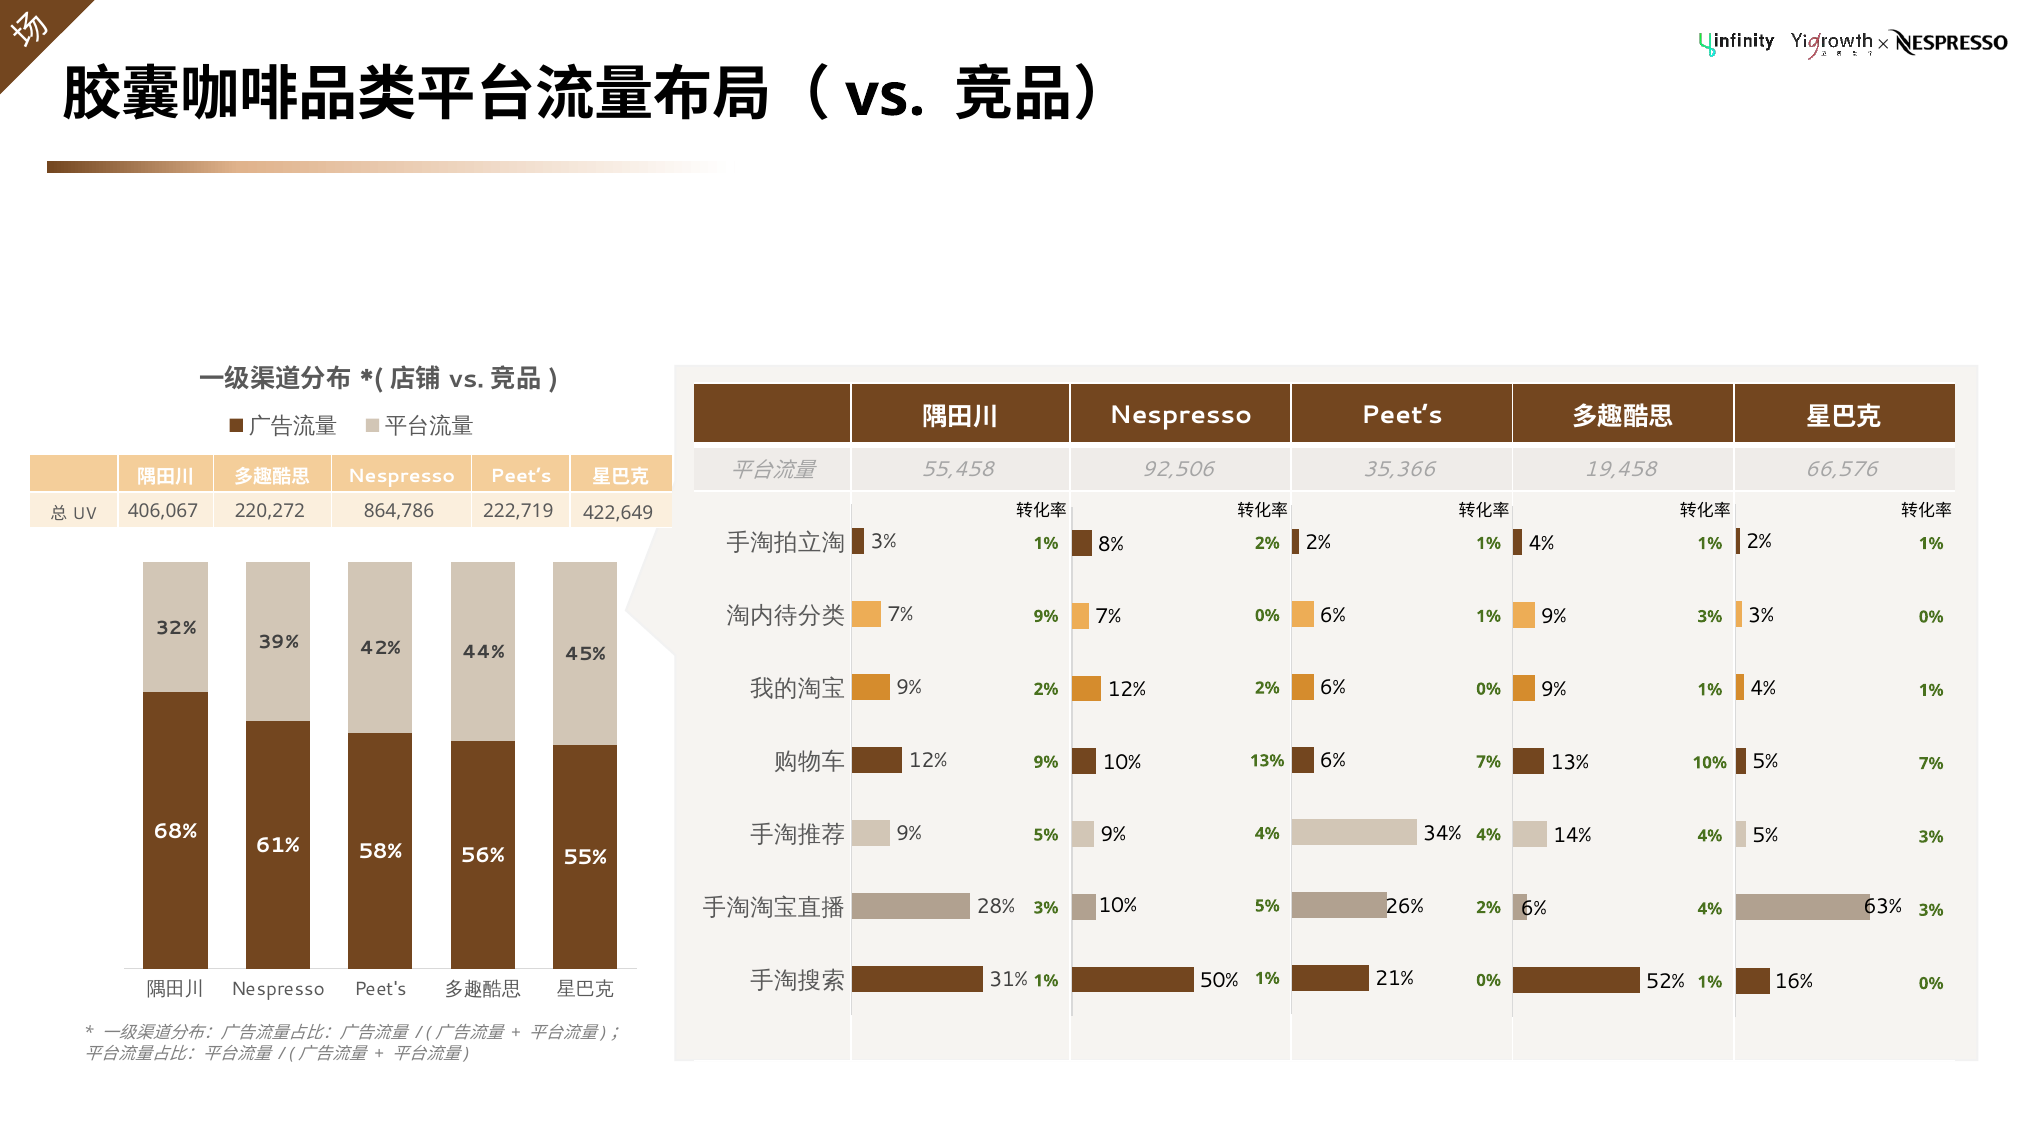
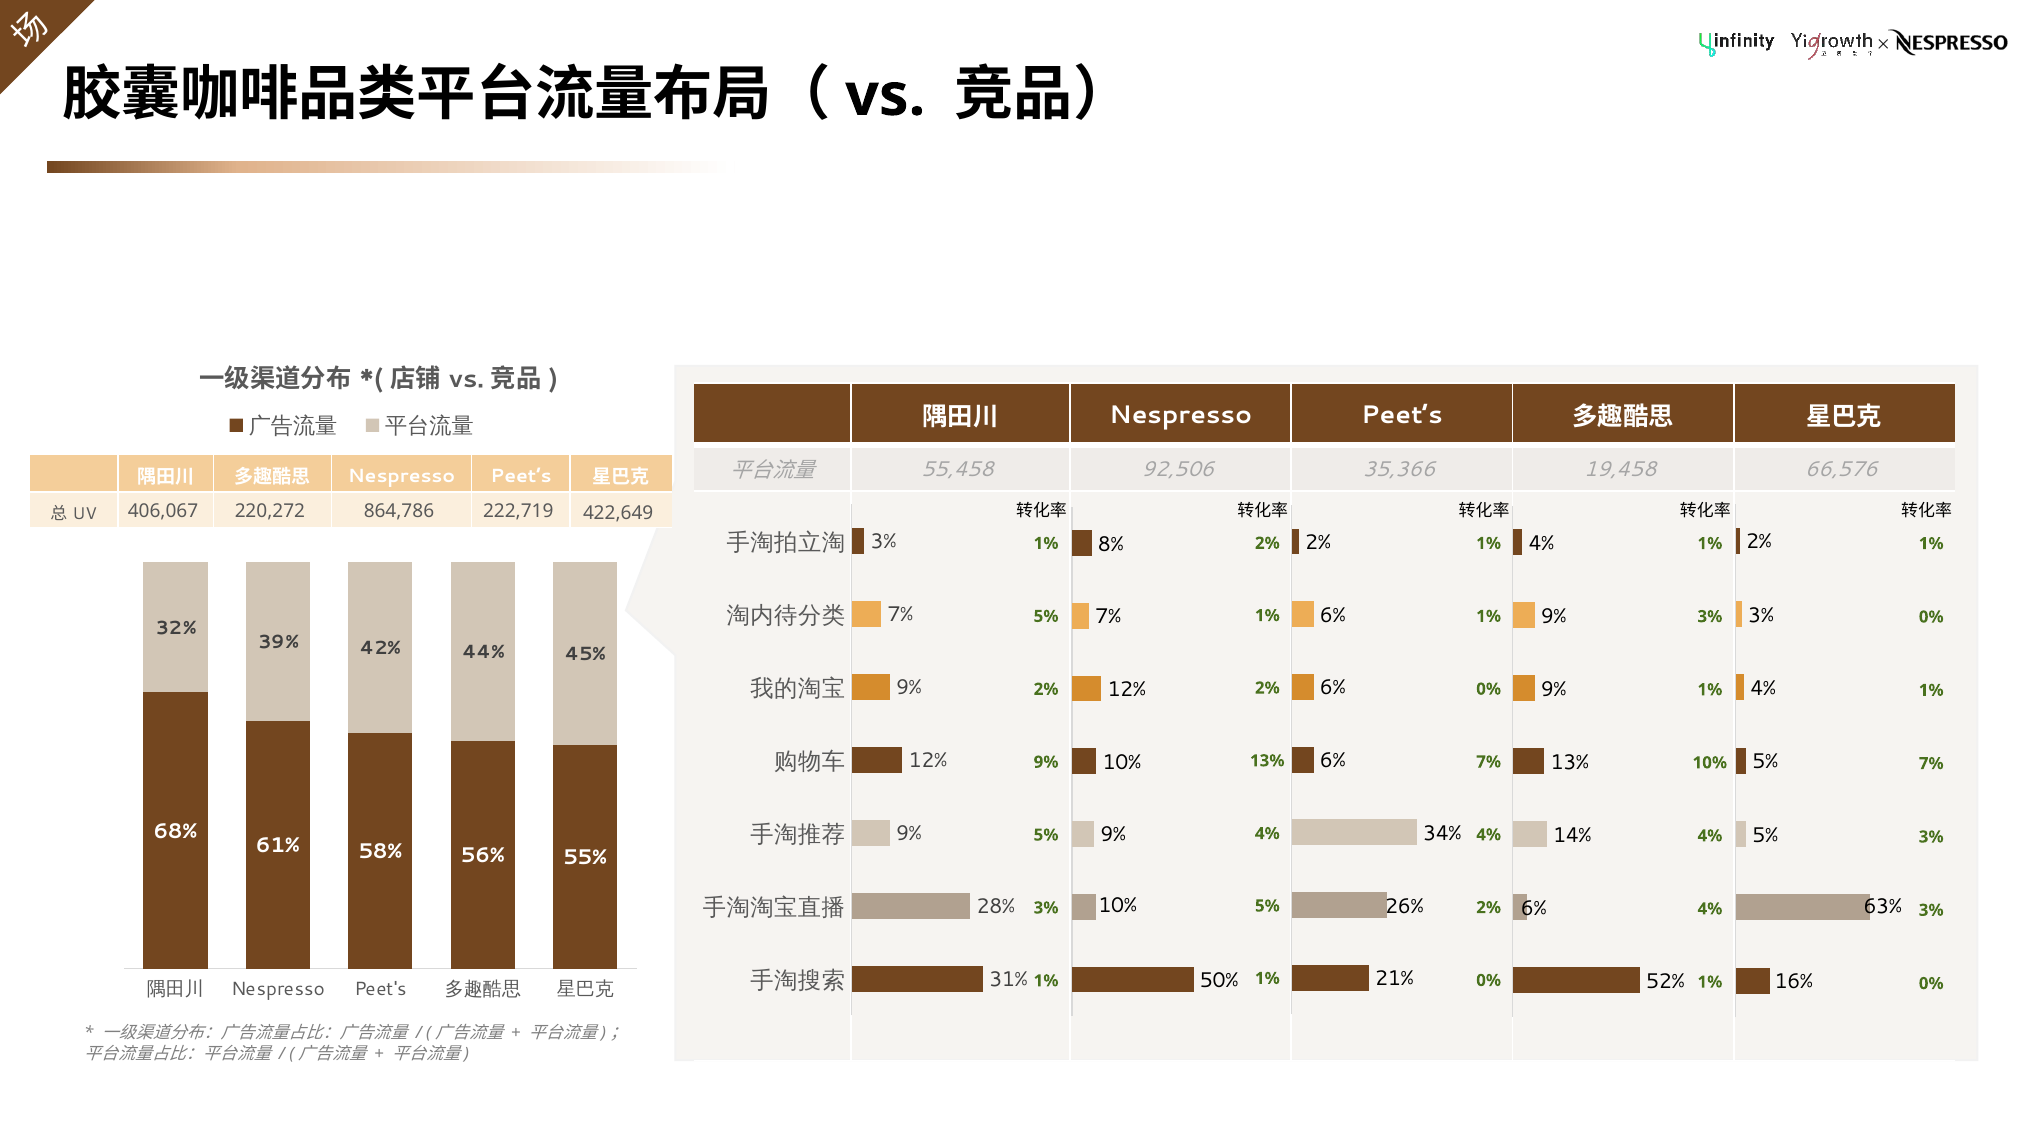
0%: 0% -> 1% (1267, 616)
9%: 9% -> 5% (1046, 617)
